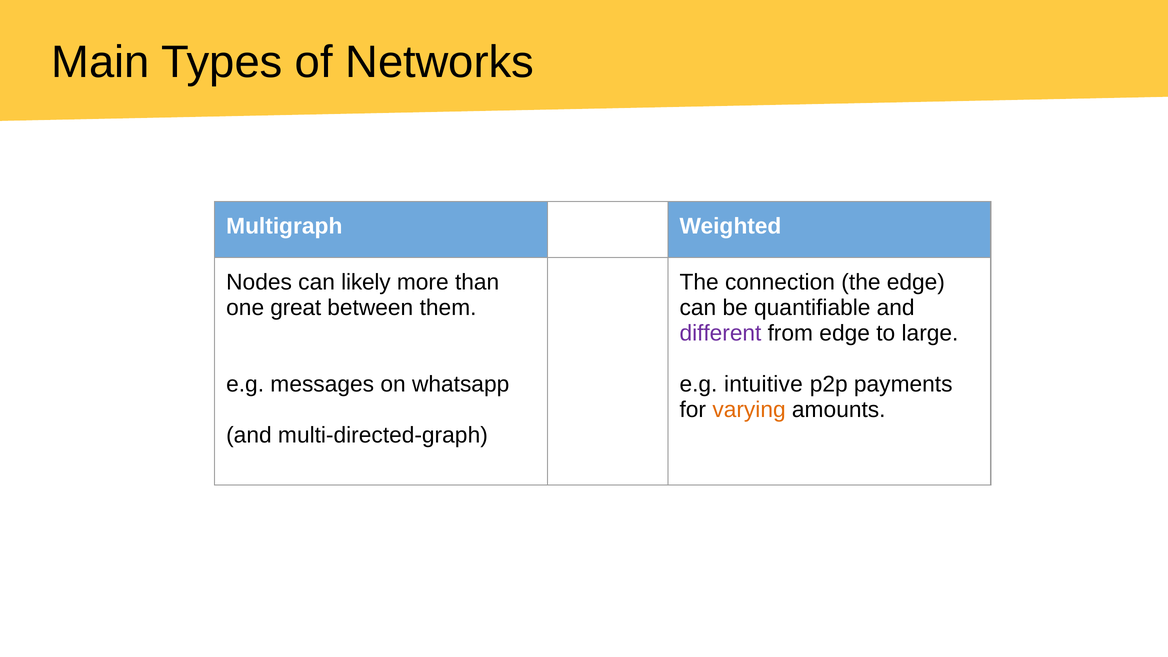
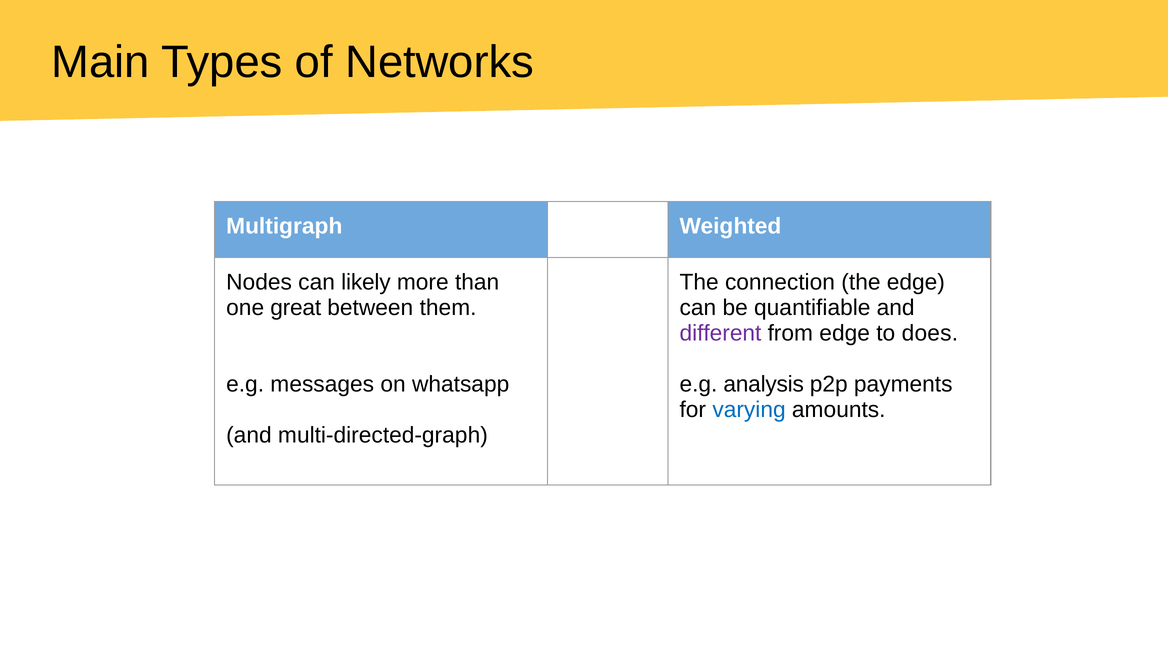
large: large -> does (930, 333)
intuitive: intuitive -> analysis (764, 384)
varying colour: orange -> blue (749, 410)
